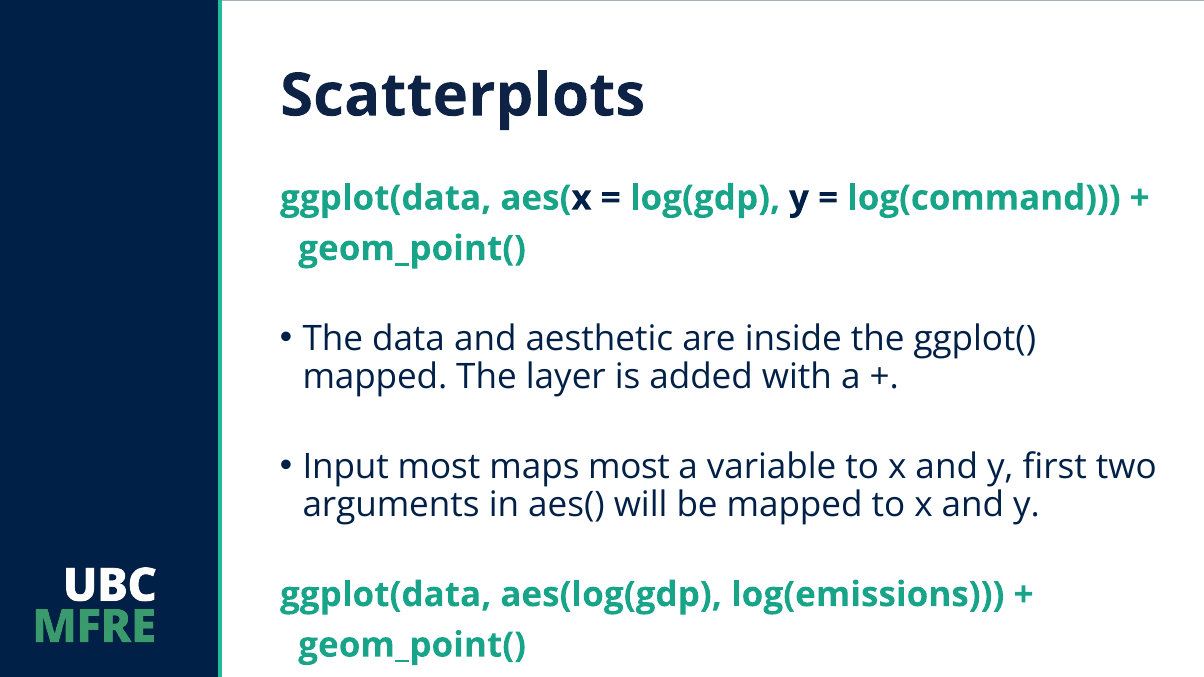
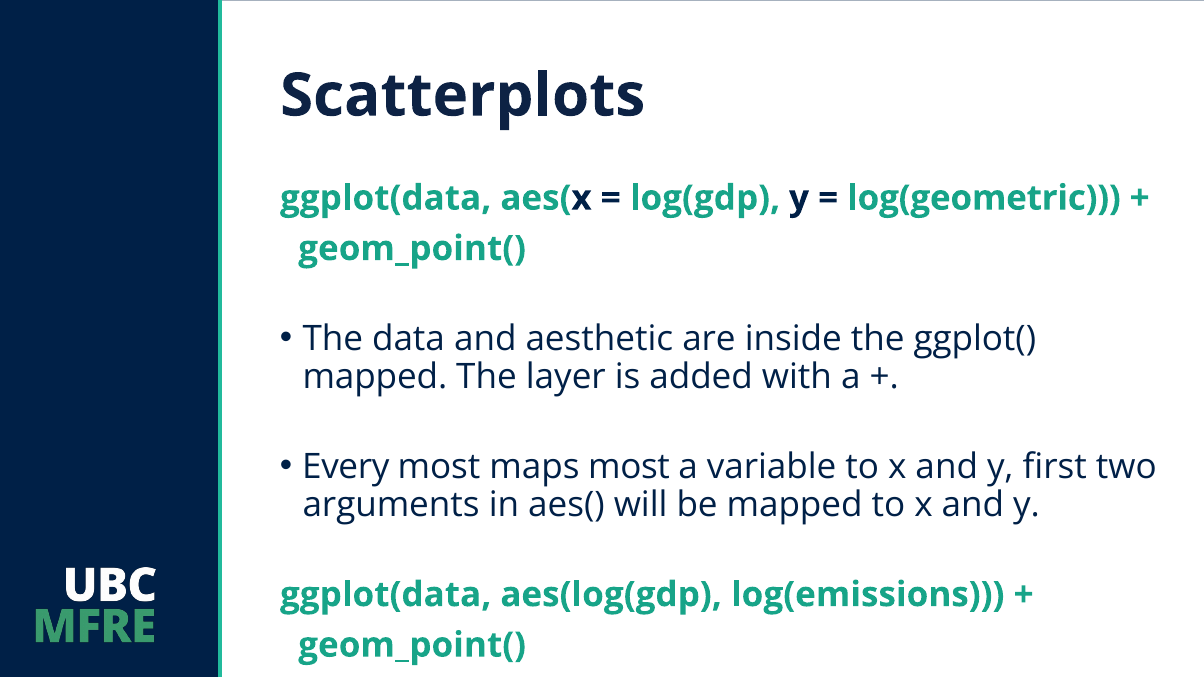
log(command: log(command -> log(geometric (984, 198)
Input: Input -> Every (346, 467)
